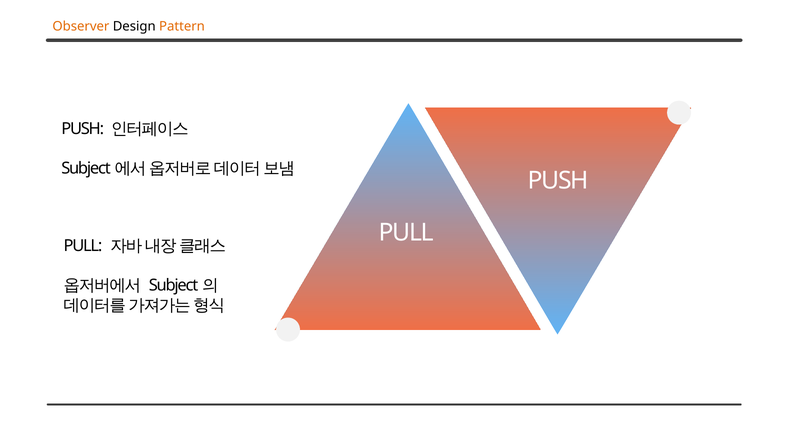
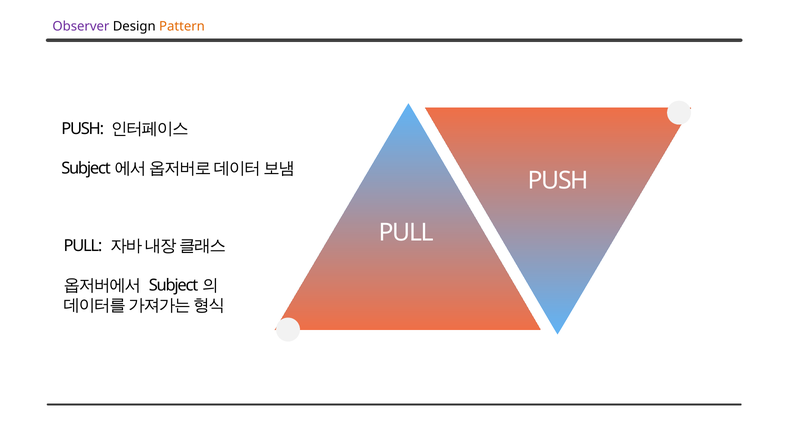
Observer colour: orange -> purple (81, 27)
